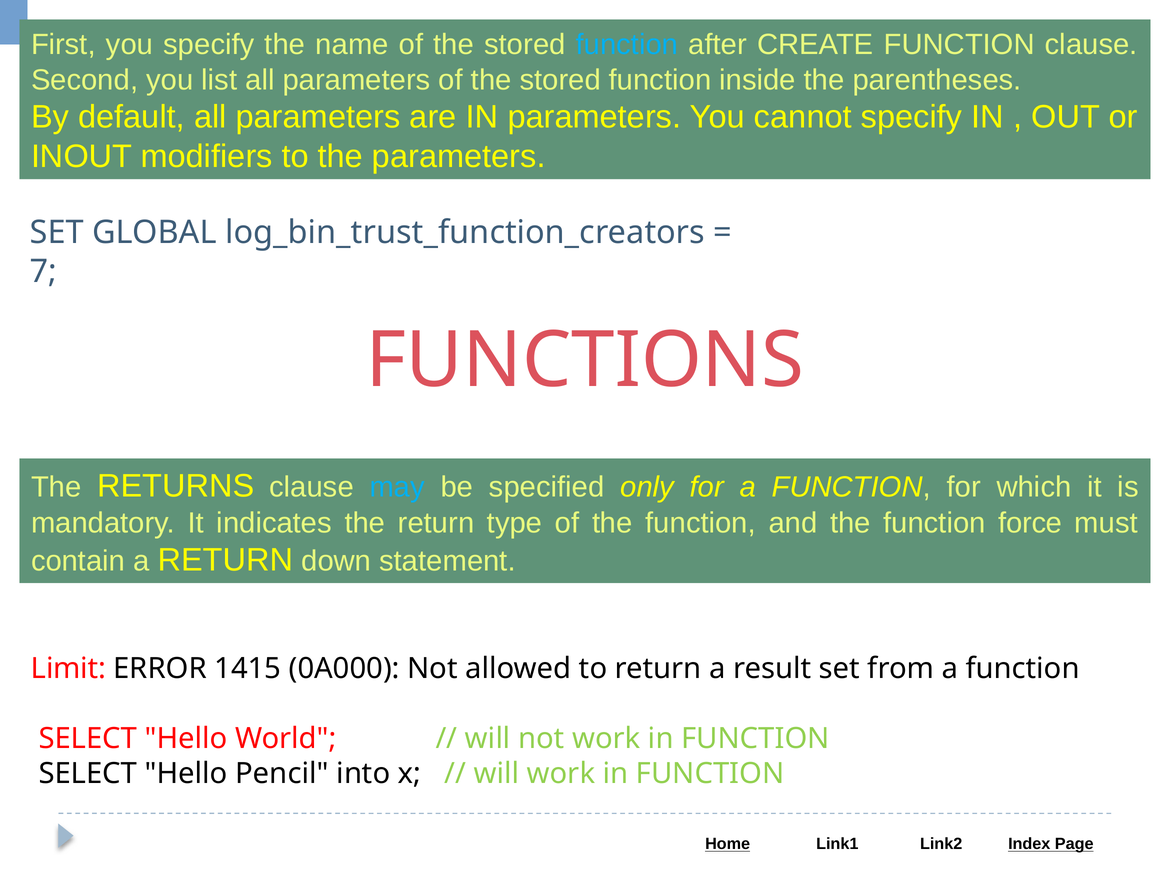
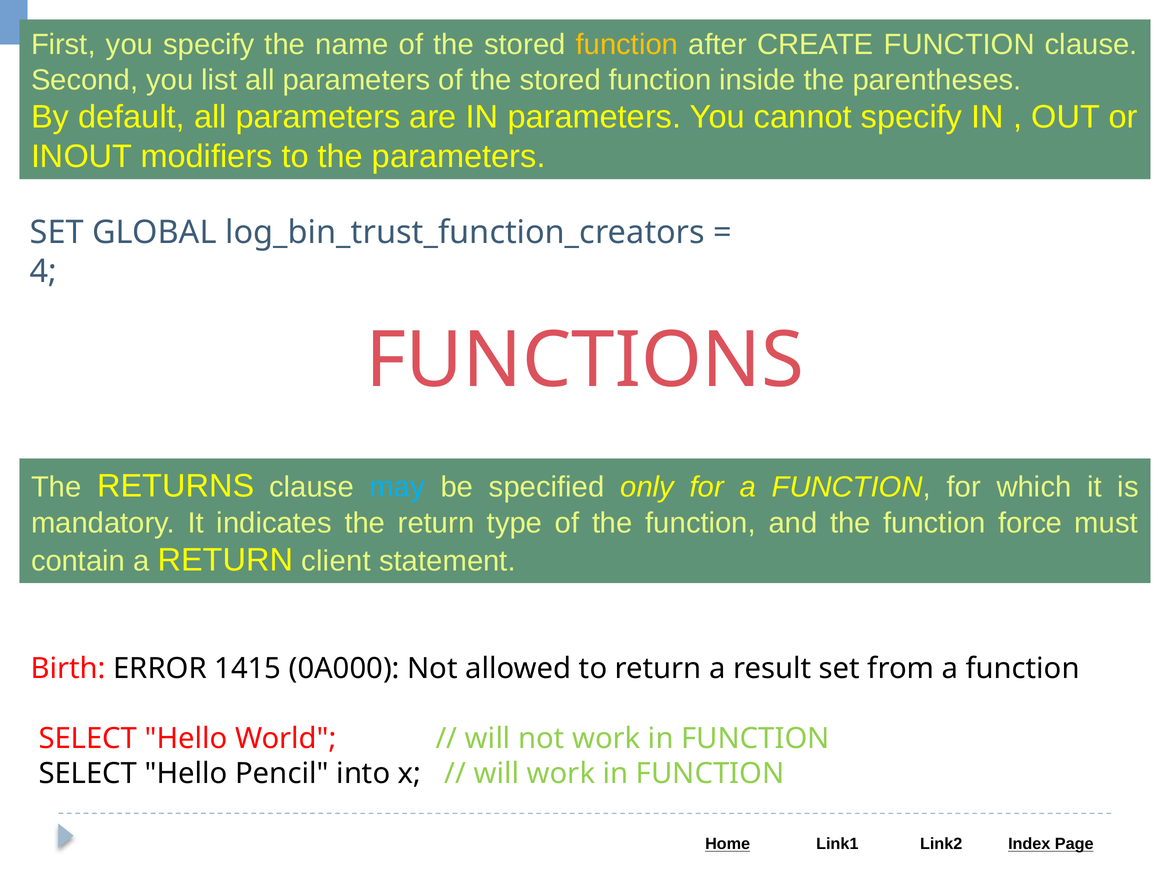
function colour: light blue -> yellow (627, 45)
7: 7 -> 4 (43, 271)
down: down -> client (336, 561)
Limit: Limit -> Birth (68, 668)
